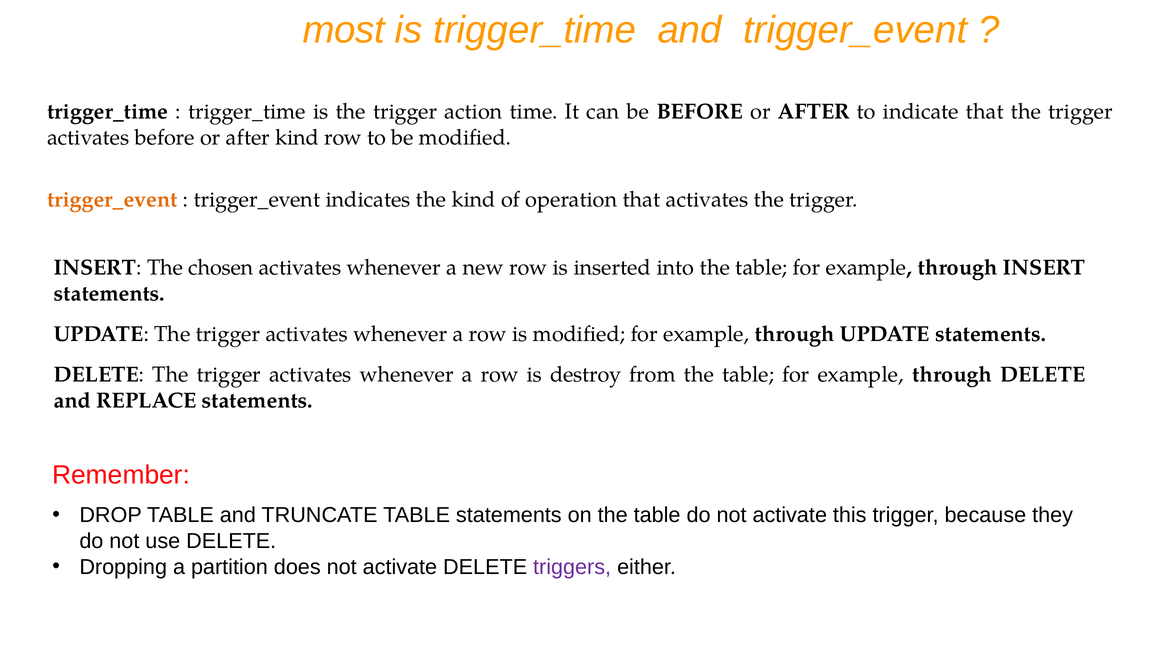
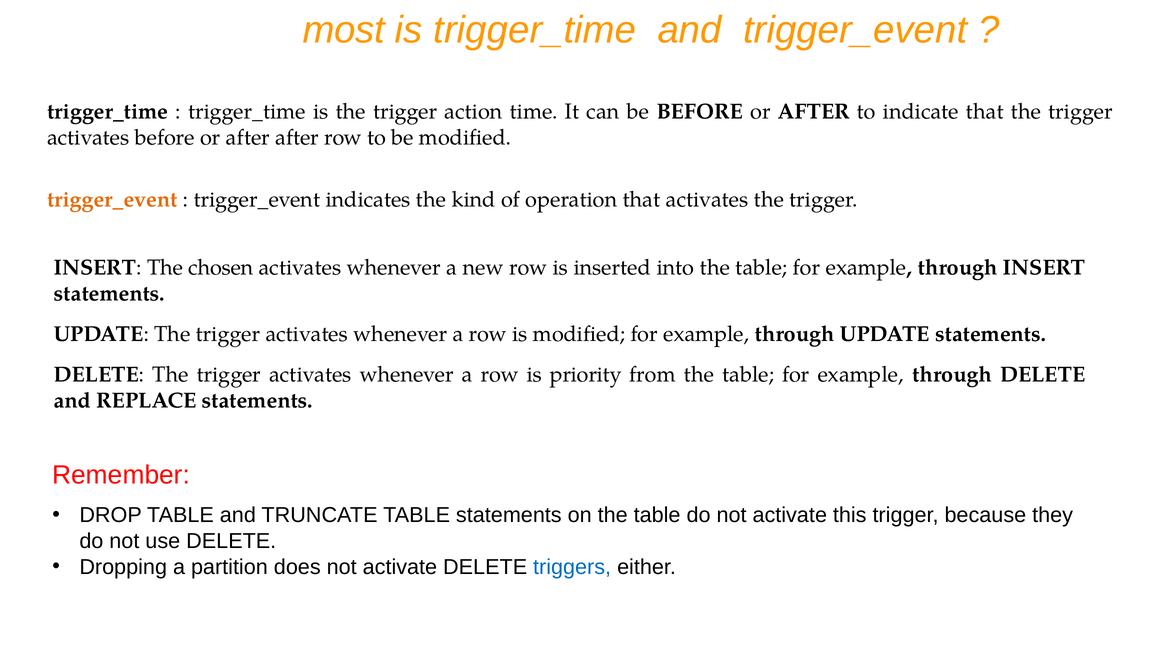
after kind: kind -> after (297, 138)
destroy: destroy -> priority (586, 375)
triggers colour: purple -> blue (572, 567)
